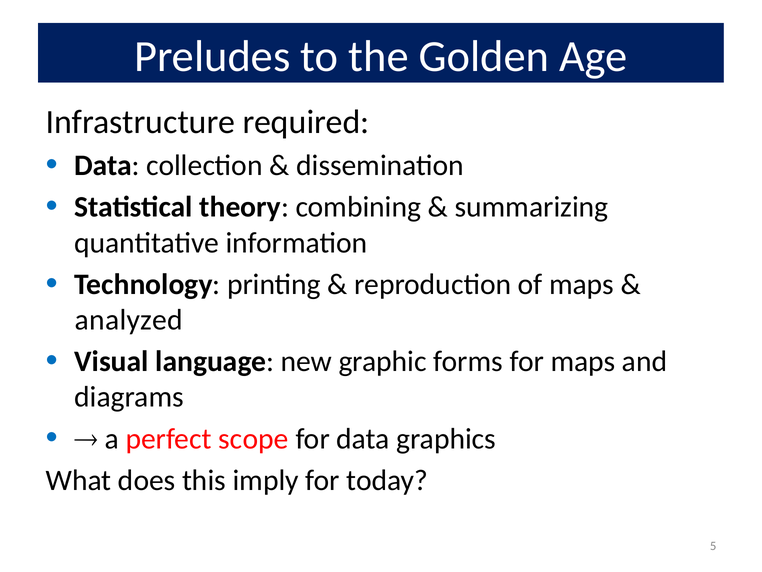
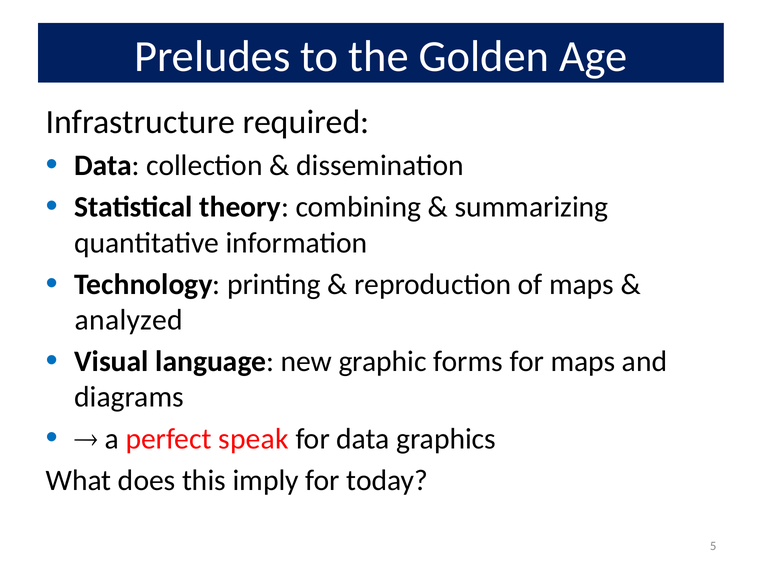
scope: scope -> speak (253, 438)
